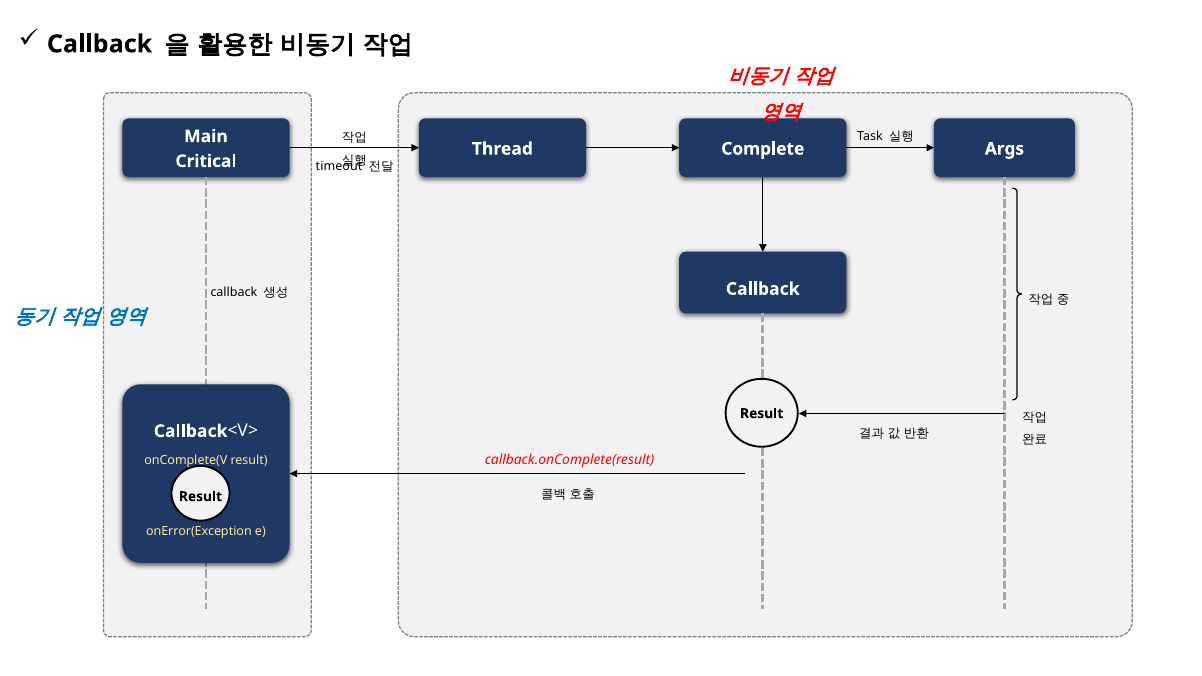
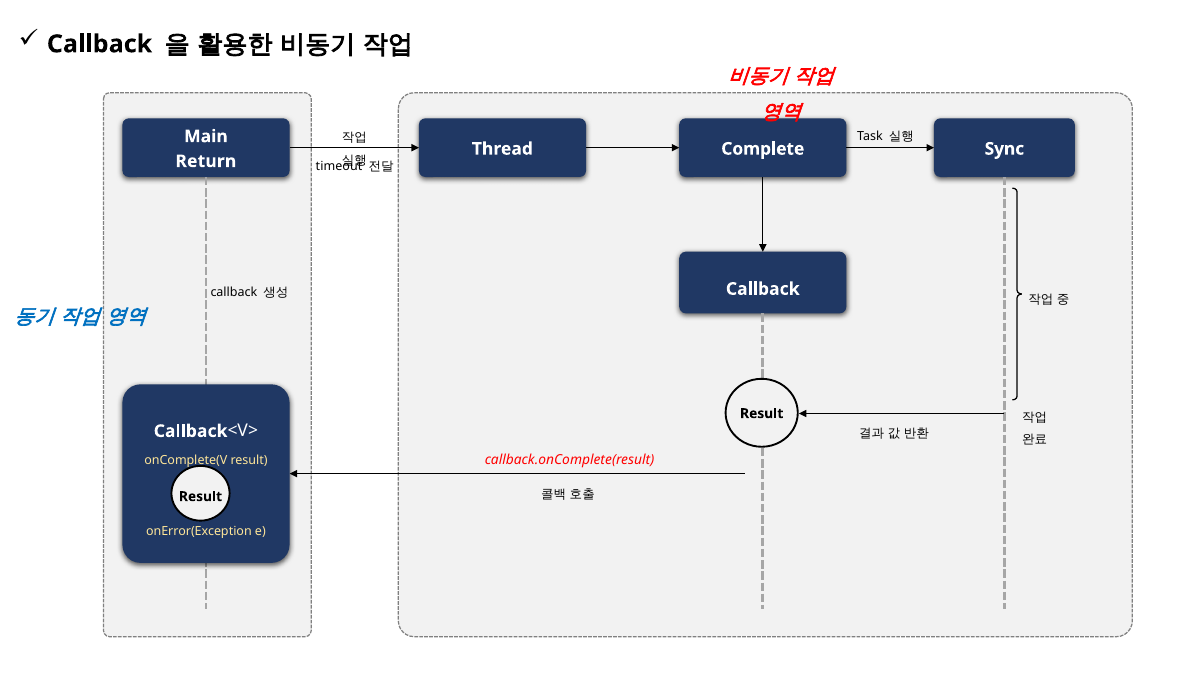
Args: Args -> Sync (1004, 149)
Critical: Critical -> Return (206, 161)
